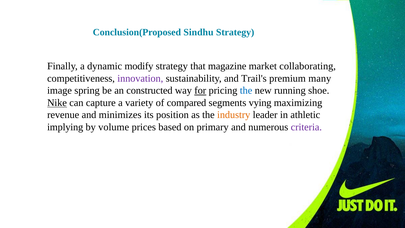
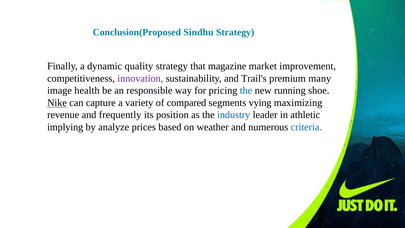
modify: modify -> quality (139, 66)
collaborating: collaborating -> improvement (308, 66)
spring: spring -> health (87, 91)
constructed: constructed -> responsible (149, 91)
for underline: present -> none (200, 91)
minimizes: minimizes -> frequently (120, 115)
industry colour: orange -> blue (234, 115)
volume: volume -> analyze (114, 127)
primary: primary -> weather (213, 127)
criteria colour: purple -> blue (306, 127)
